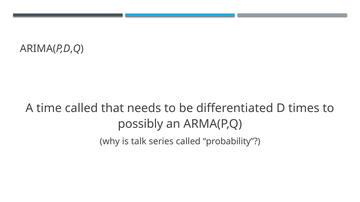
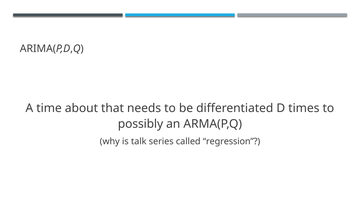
time called: called -> about (81, 108)
probability: probability -> regression (232, 142)
